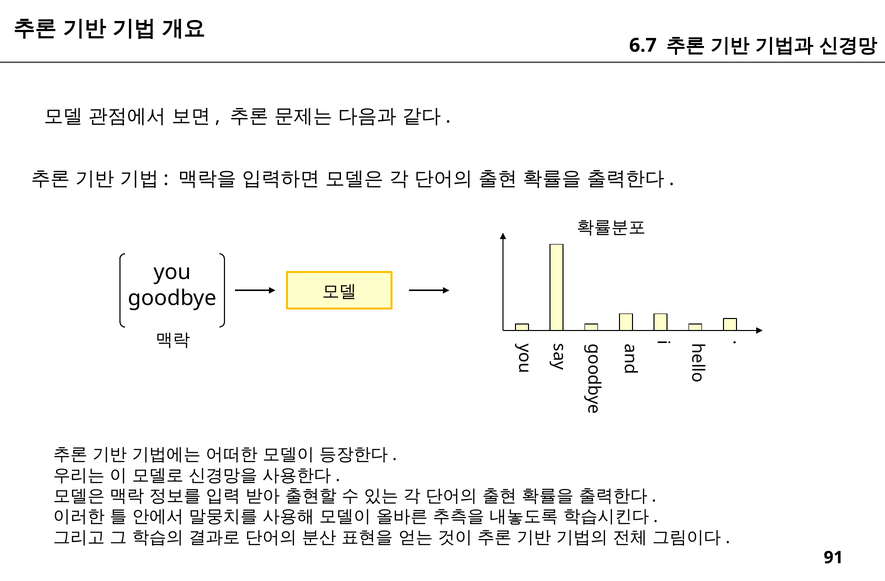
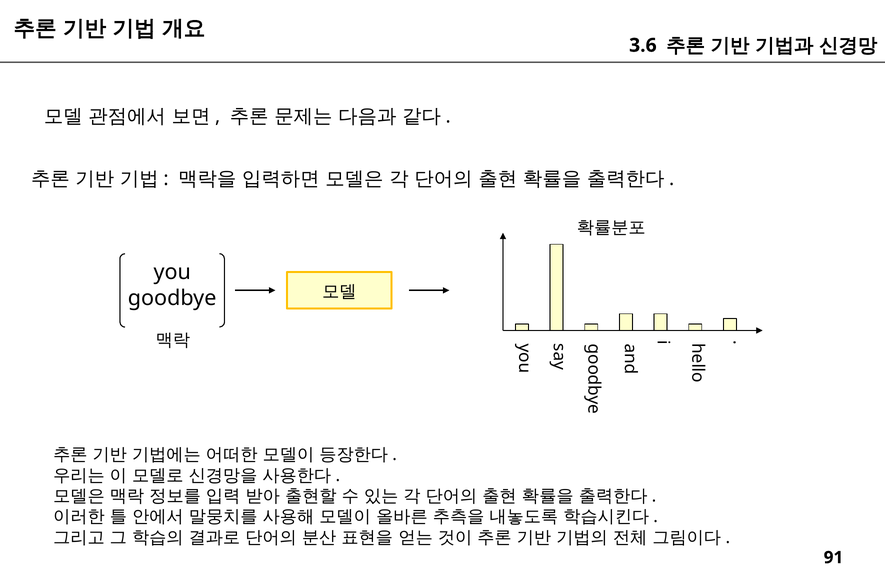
6.7: 6.7 -> 3.6 (643, 45)
